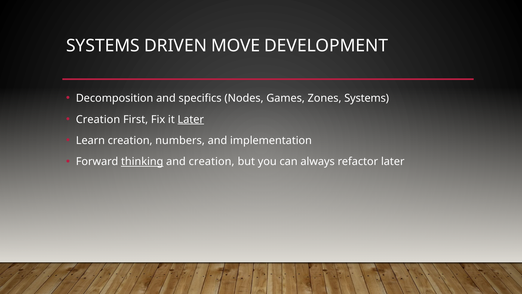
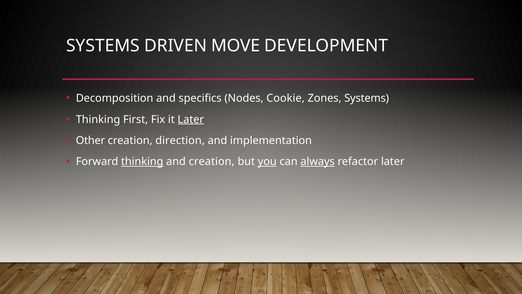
Games: Games -> Cookie (286, 98)
Creation: Creation -> Thinking (98, 119)
Learn: Learn -> Other (90, 140)
numbers: numbers -> direction (180, 140)
you underline: none -> present (267, 162)
always underline: none -> present (318, 162)
